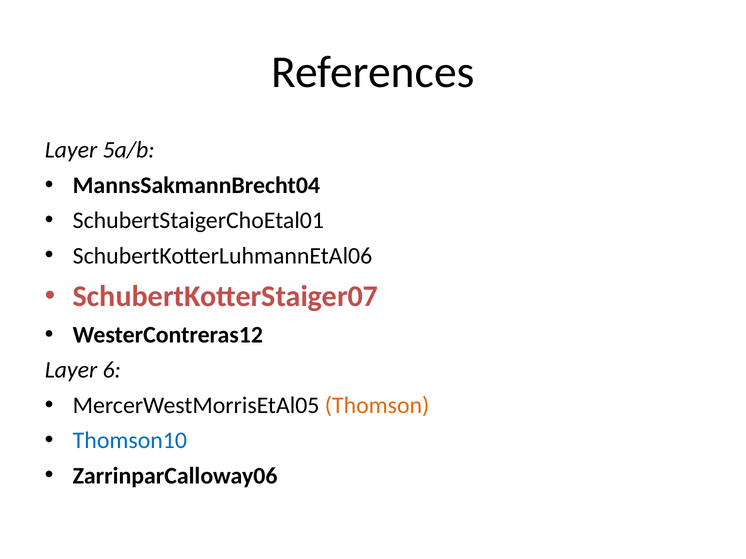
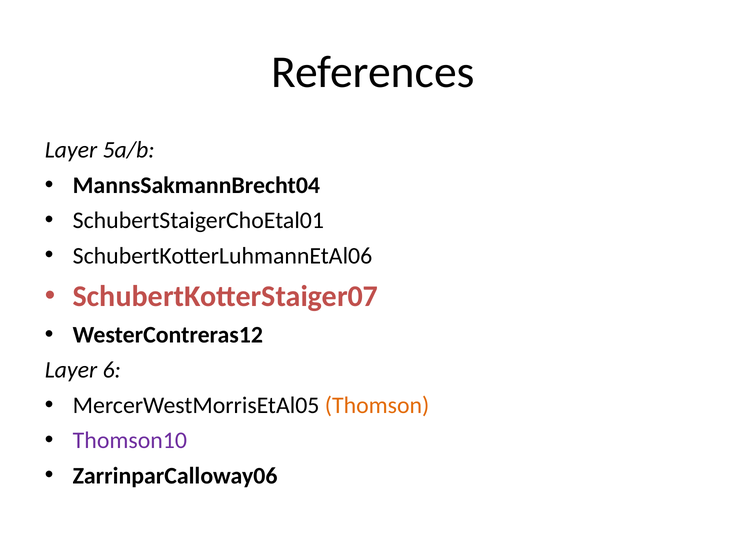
Thomson10 colour: blue -> purple (130, 441)
